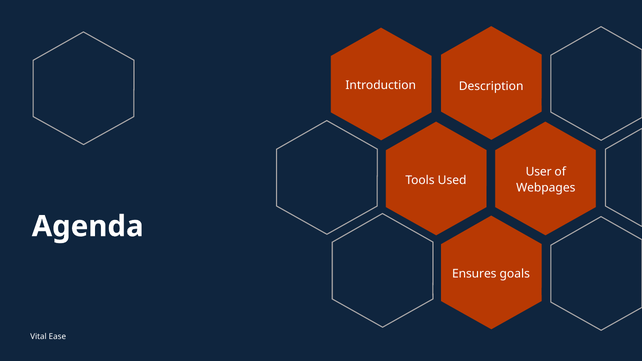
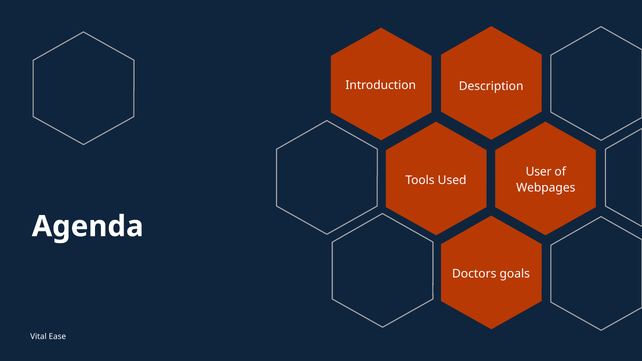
Ensures: Ensures -> Doctors (474, 274)
